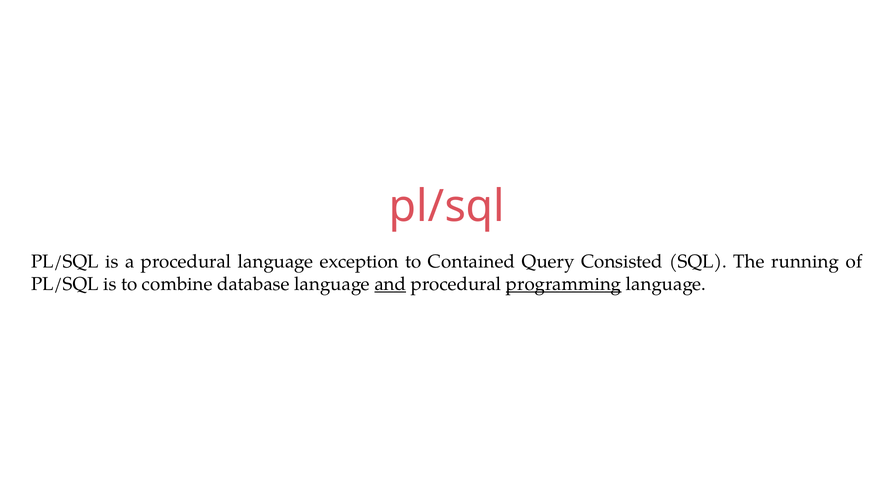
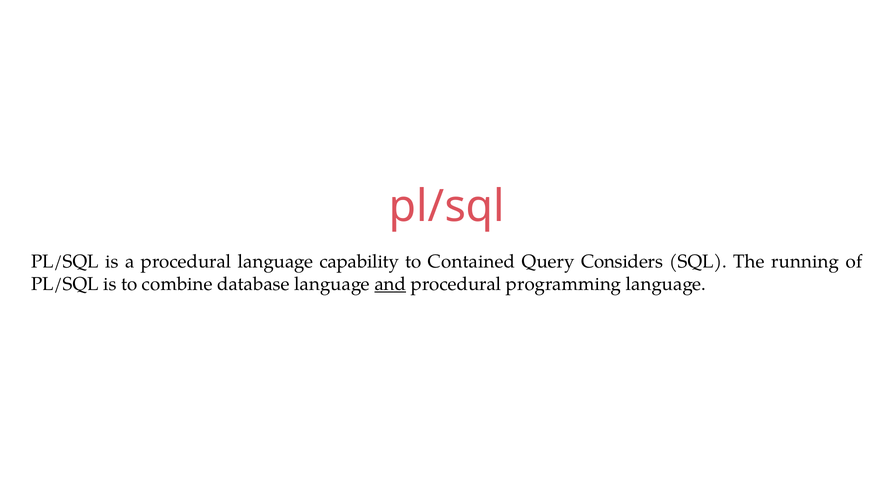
exception: exception -> capability (359, 262)
Consisted: Consisted -> Considers (622, 262)
programming underline: present -> none (564, 284)
